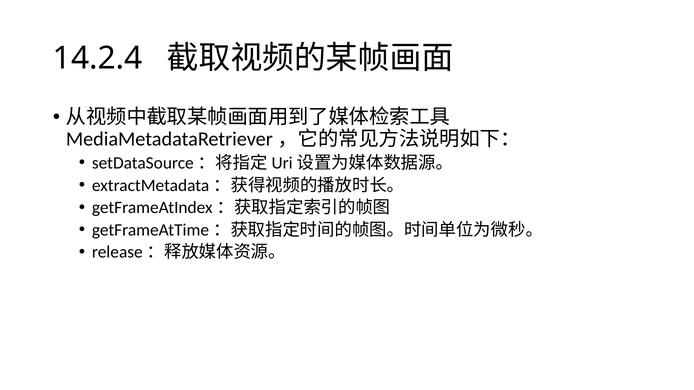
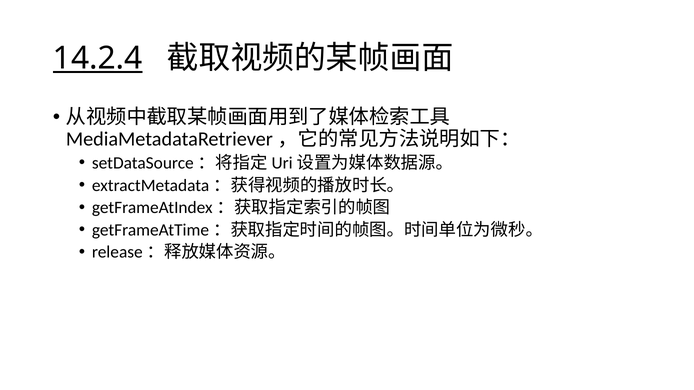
14.2.4 underline: none -> present (98, 58)
